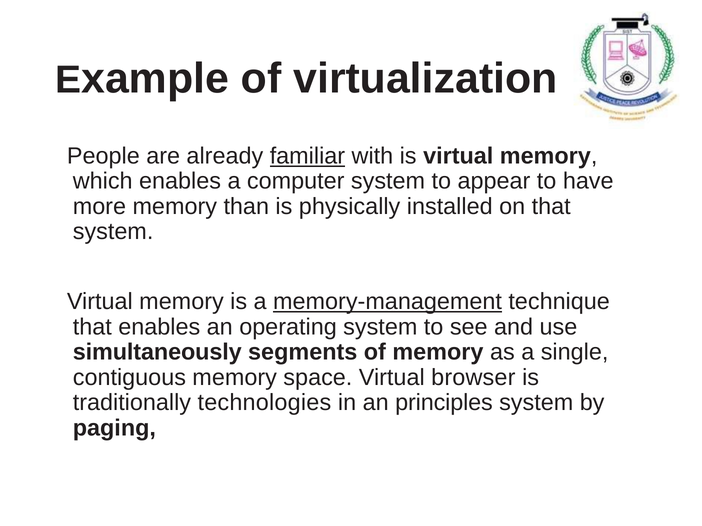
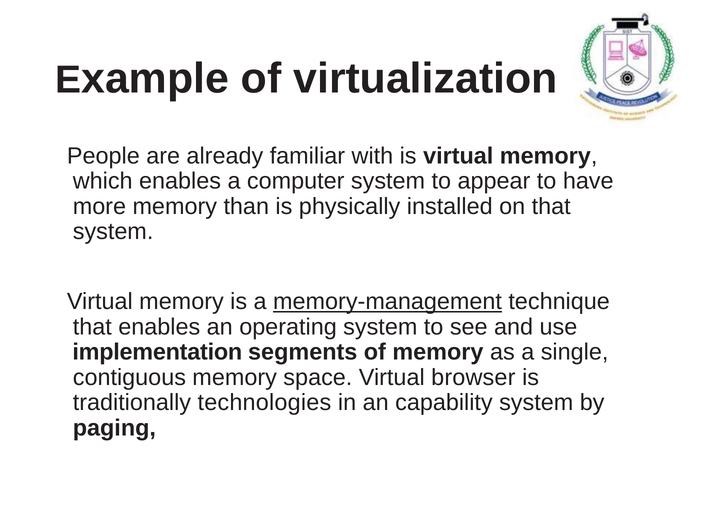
familiar underline: present -> none (307, 156)
simultaneously: simultaneously -> implementation (157, 353)
principles: principles -> capability (444, 403)
